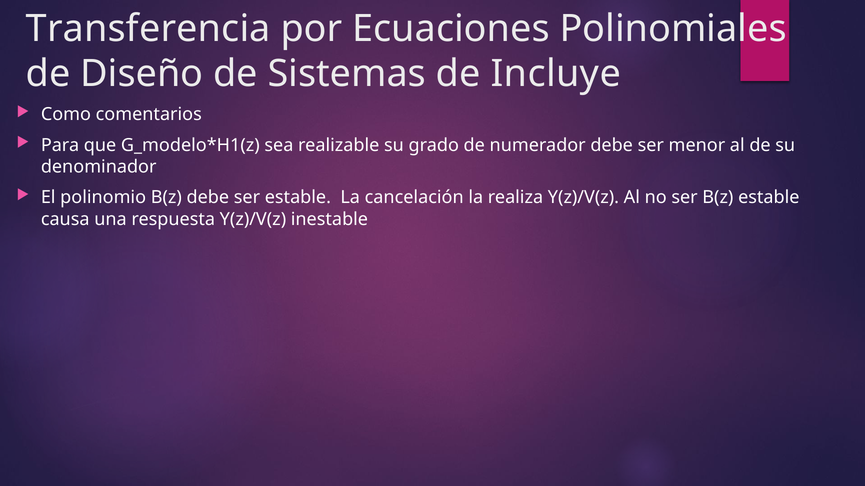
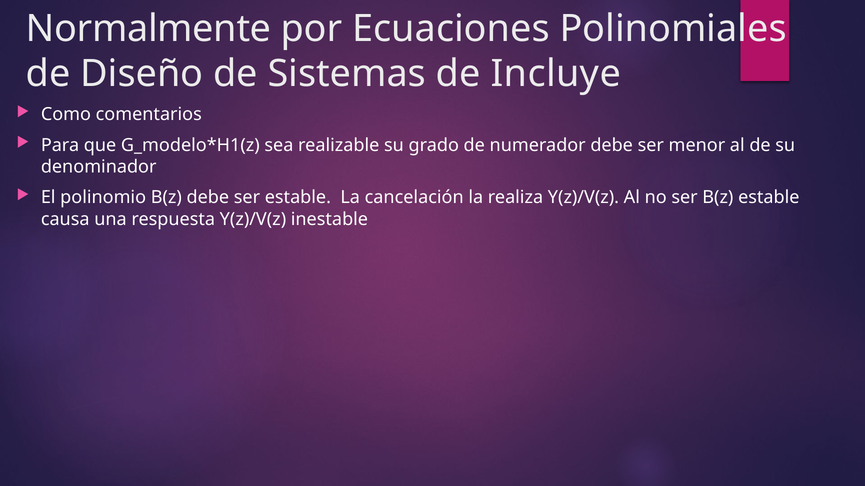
Transferencia: Transferencia -> Normalmente (149, 29)
